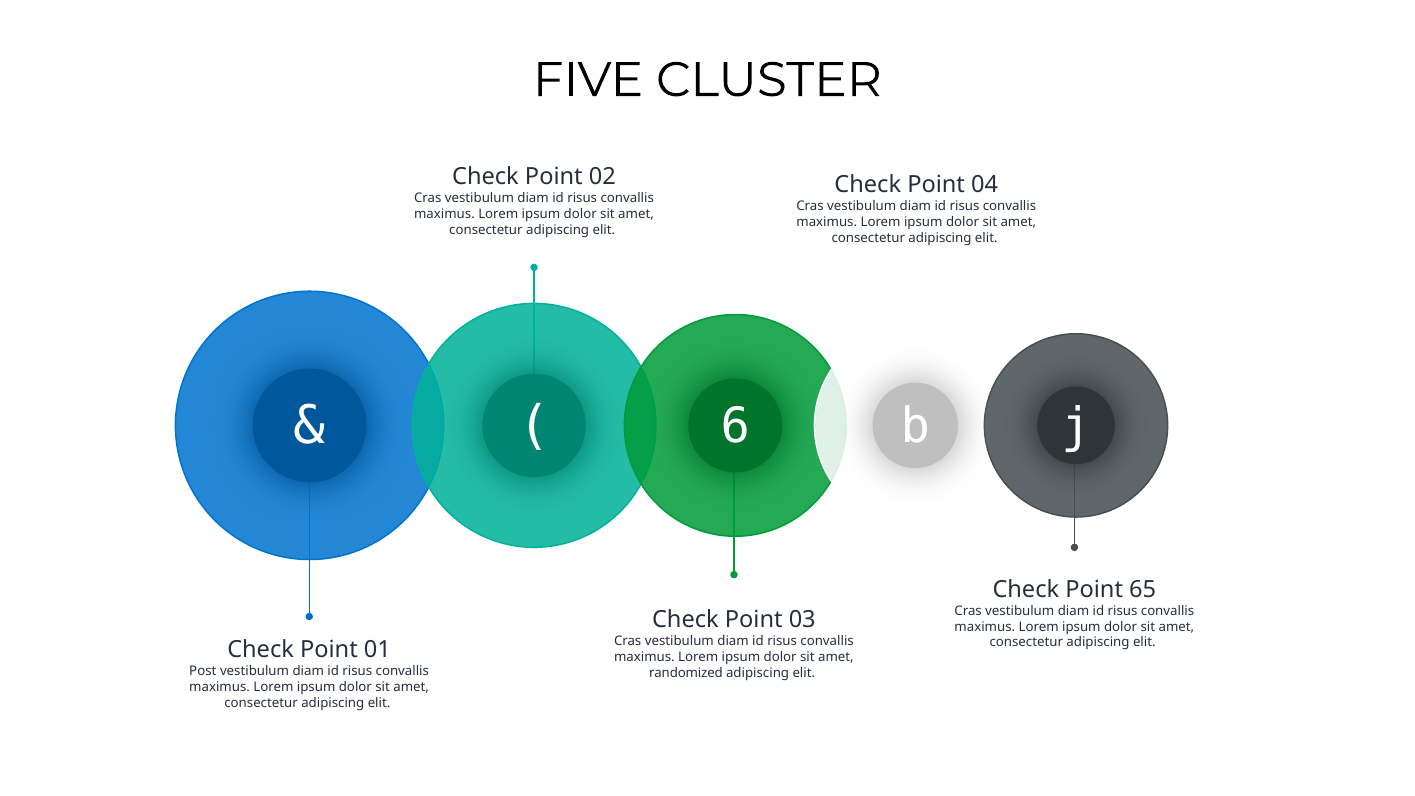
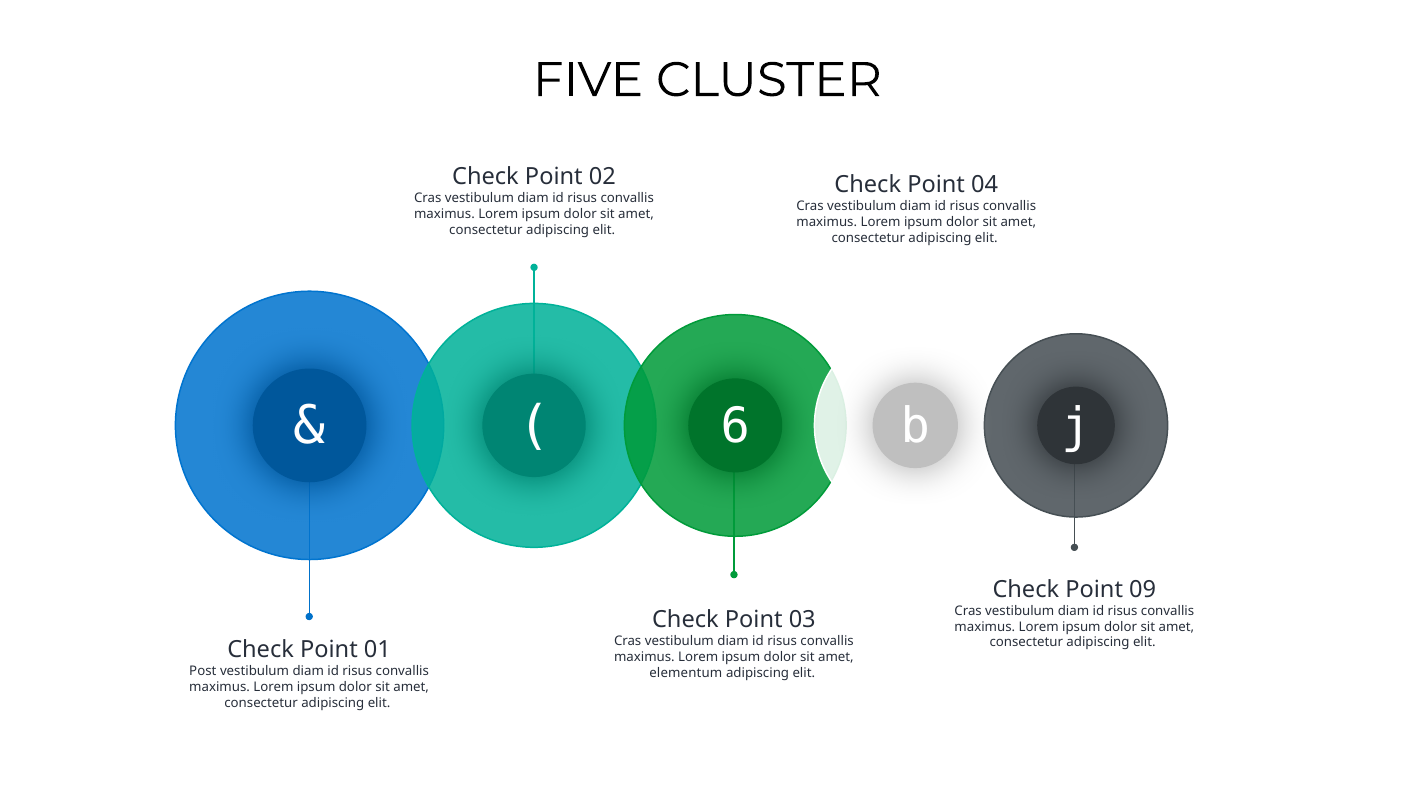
65: 65 -> 09 (1143, 589)
randomized: randomized -> elementum (686, 673)
